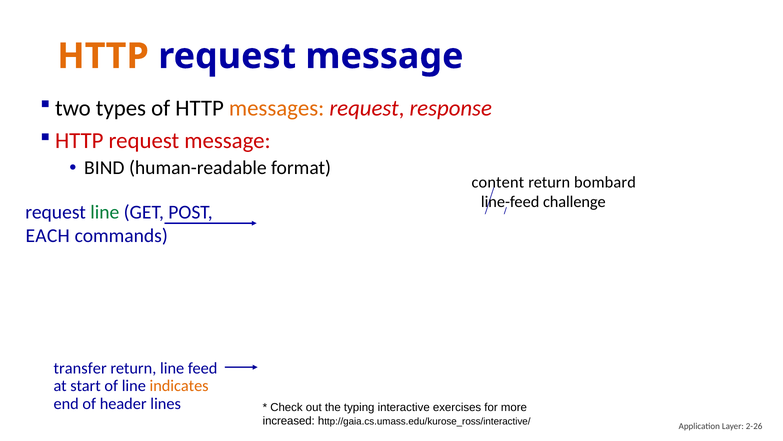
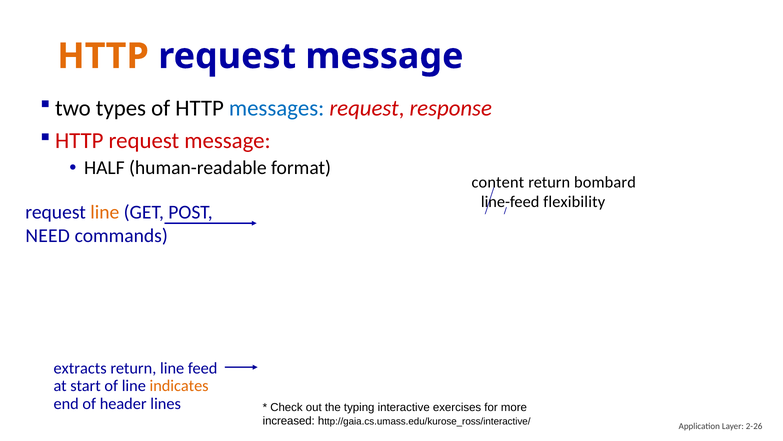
messages colour: orange -> blue (277, 108)
BIND: BIND -> HALF (104, 168)
challenge: challenge -> flexibility (574, 201)
line colour: green -> orange (105, 212)
EACH: EACH -> NEED (48, 235)
transfer: transfer -> extracts (80, 368)
